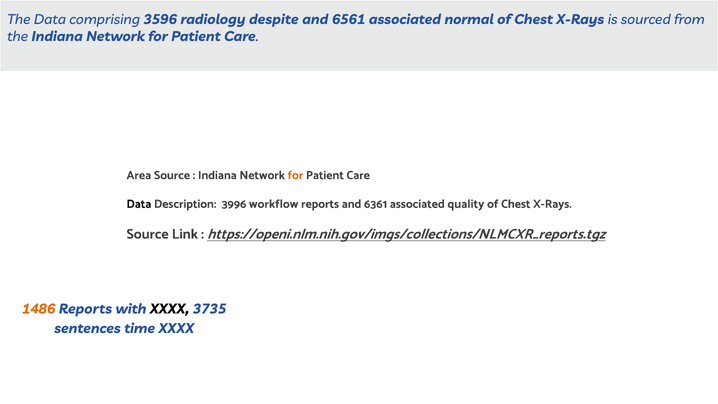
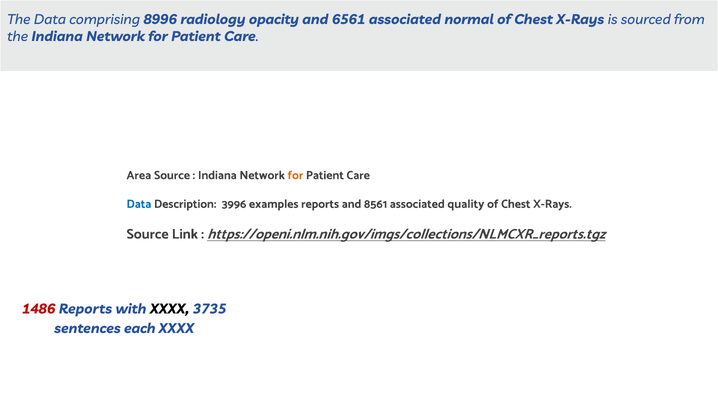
3596: 3596 -> 8996 (160, 20)
despite: despite -> opacity (274, 20)
Data colour: black -> blue (139, 204)
workflow: workflow -> examples (274, 204)
6361: 6361 -> 8561 (376, 204)
1486 colour: orange -> red (39, 309)
time: time -> each (140, 328)
